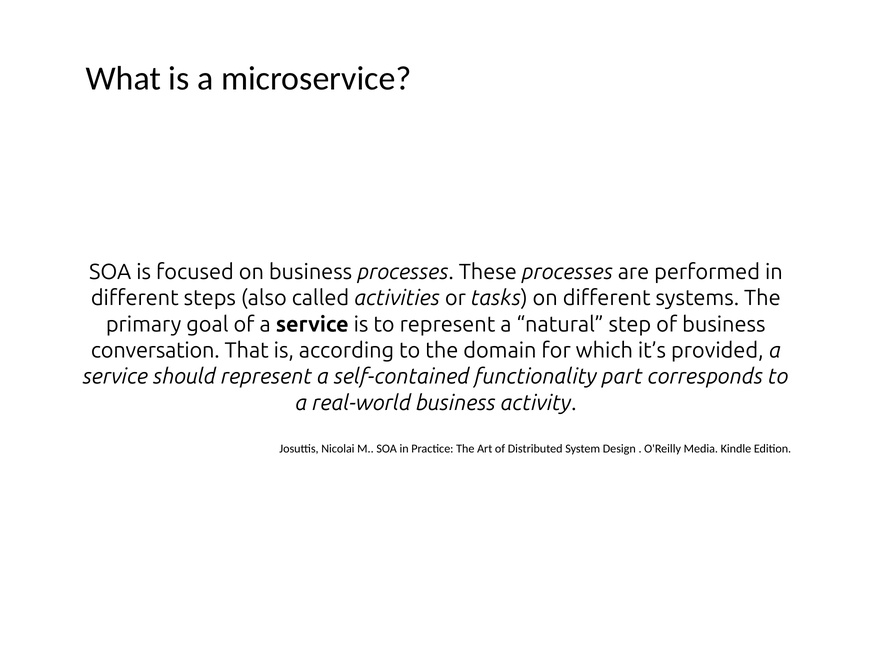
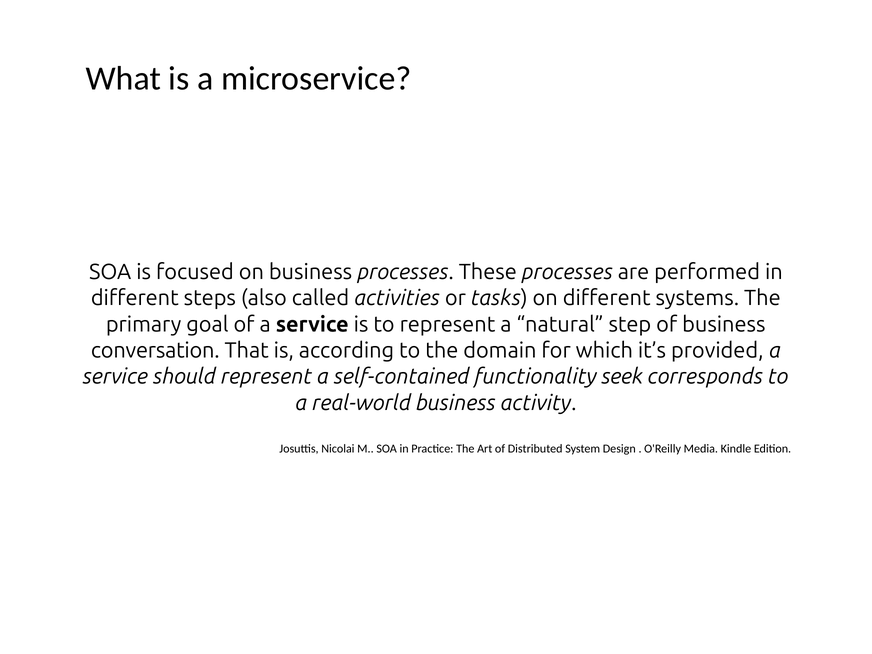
part: part -> seek (622, 377)
